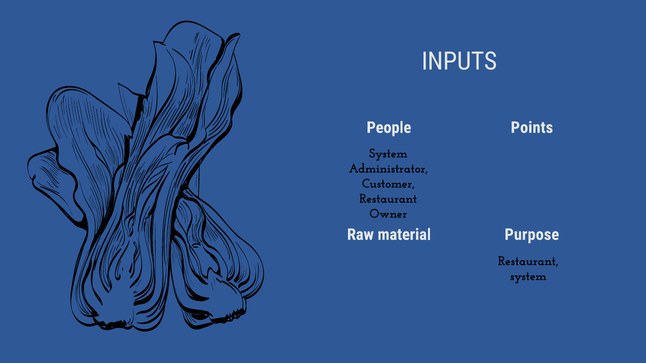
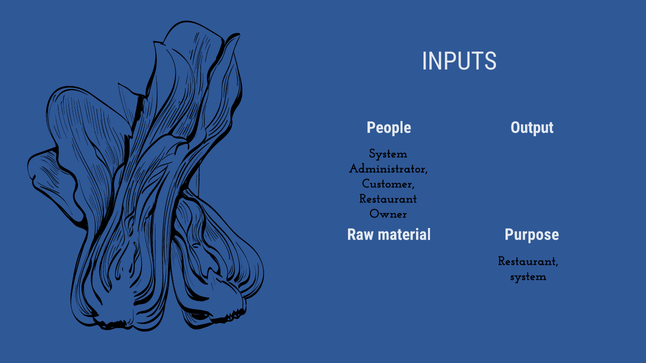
Points: Points -> Output (532, 128)
